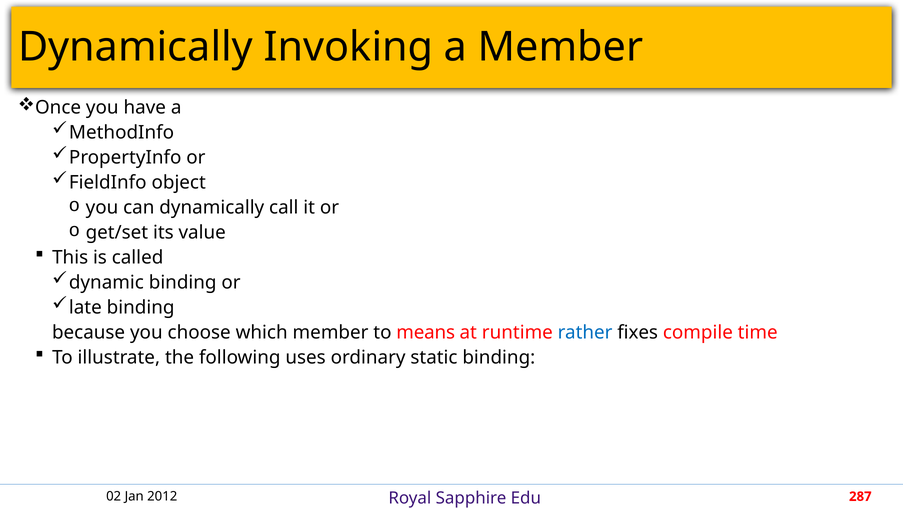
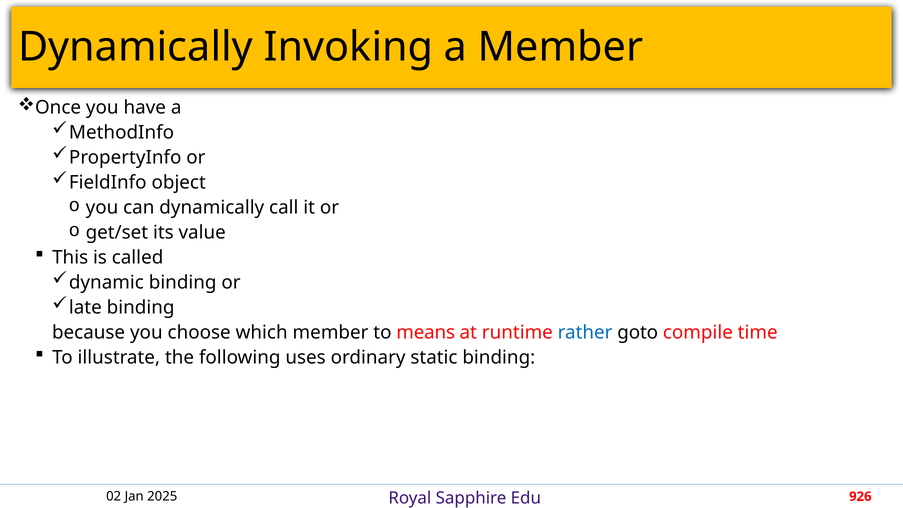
fixes: fixes -> goto (638, 332)
2012: 2012 -> 2025 (162, 496)
287: 287 -> 926 (860, 496)
